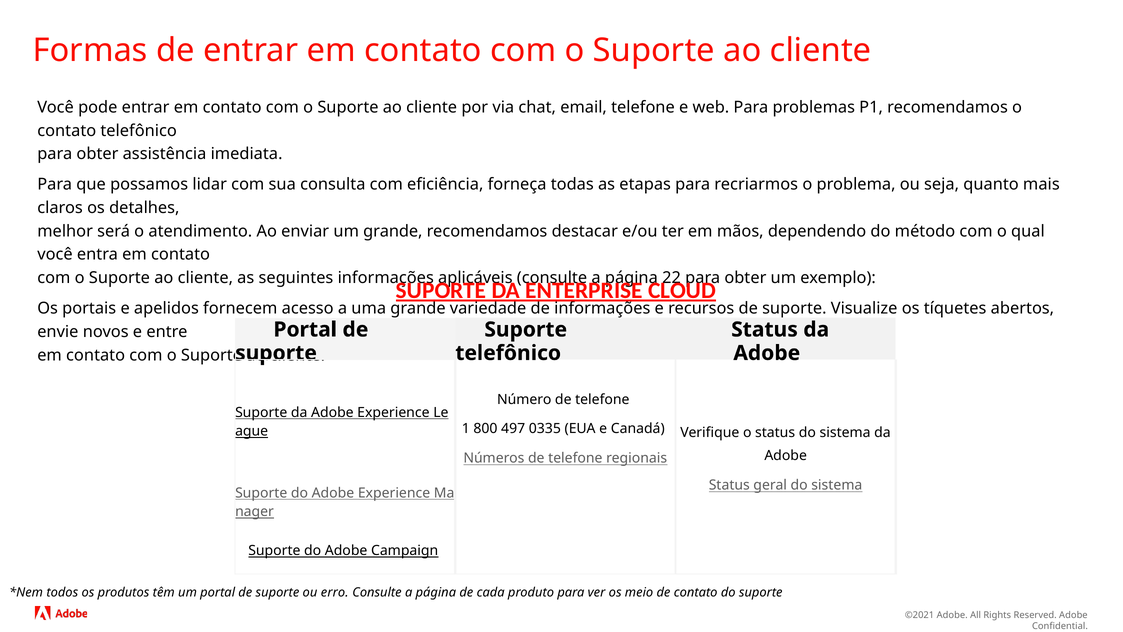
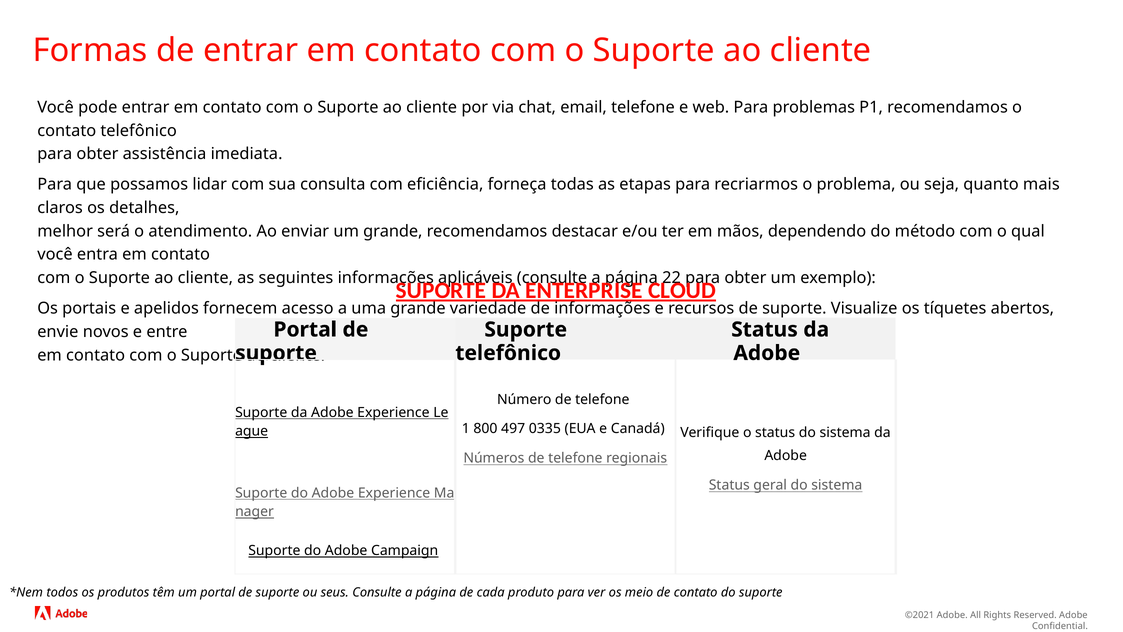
erro: erro -> seus (335, 592)
